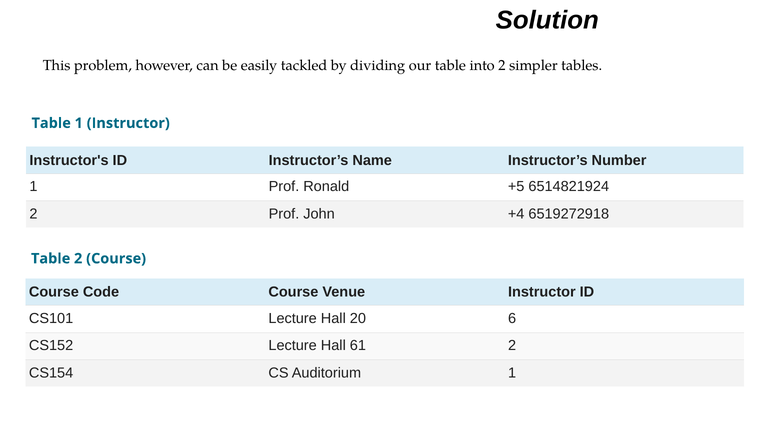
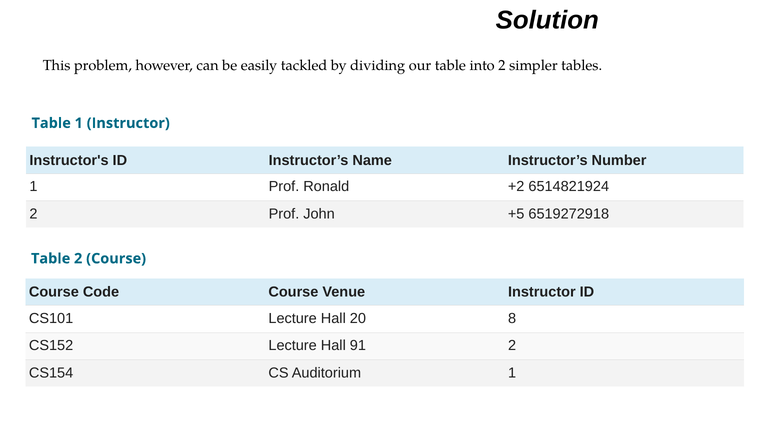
+5: +5 -> +2 (516, 187)
+4: +4 -> +5 (516, 214)
6: 6 -> 8 (512, 319)
61: 61 -> 91 (358, 346)
